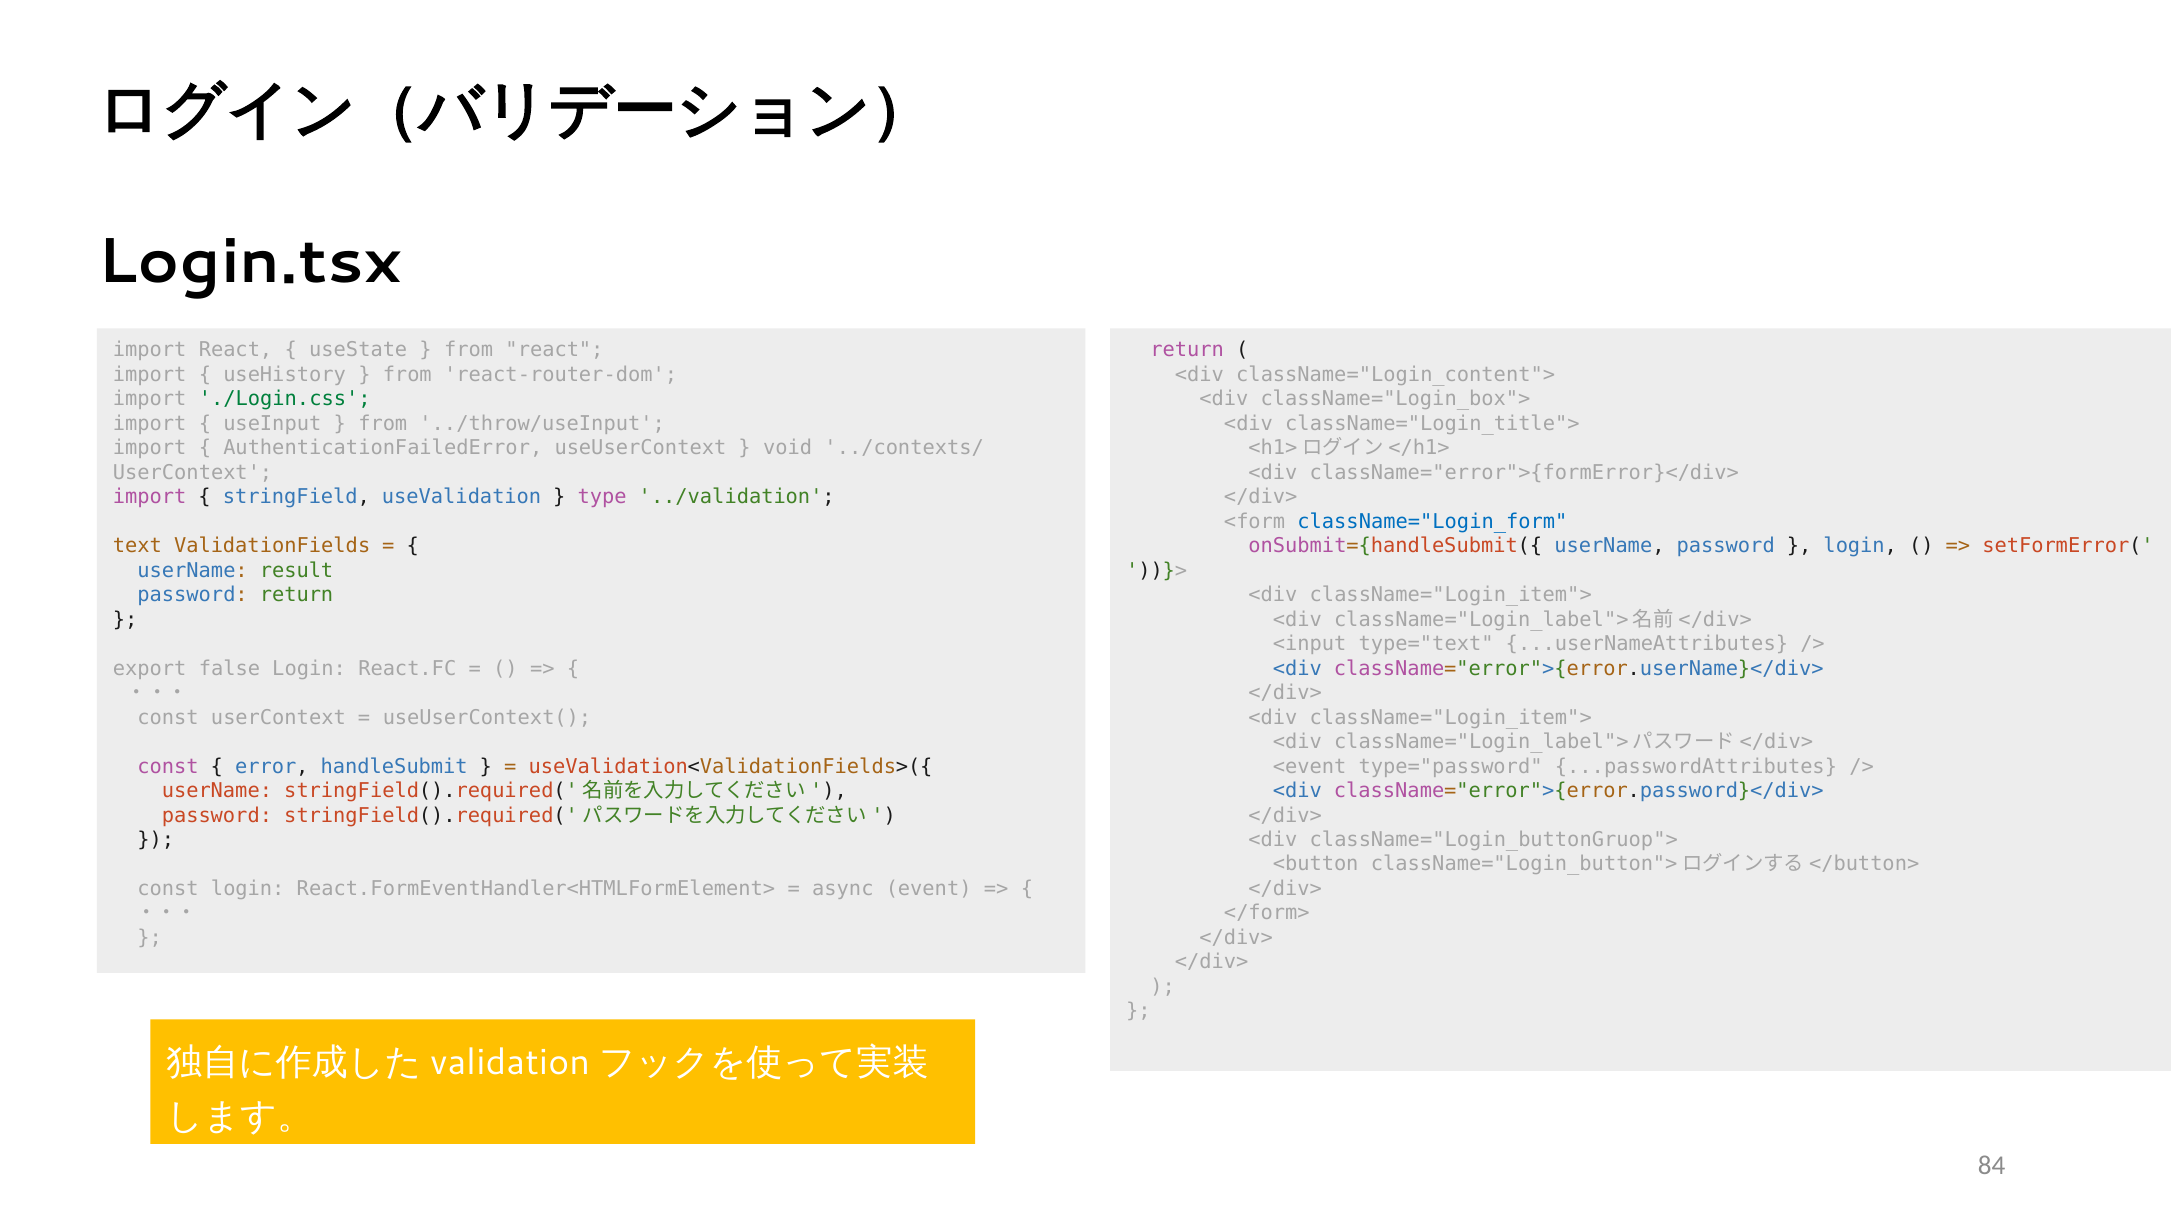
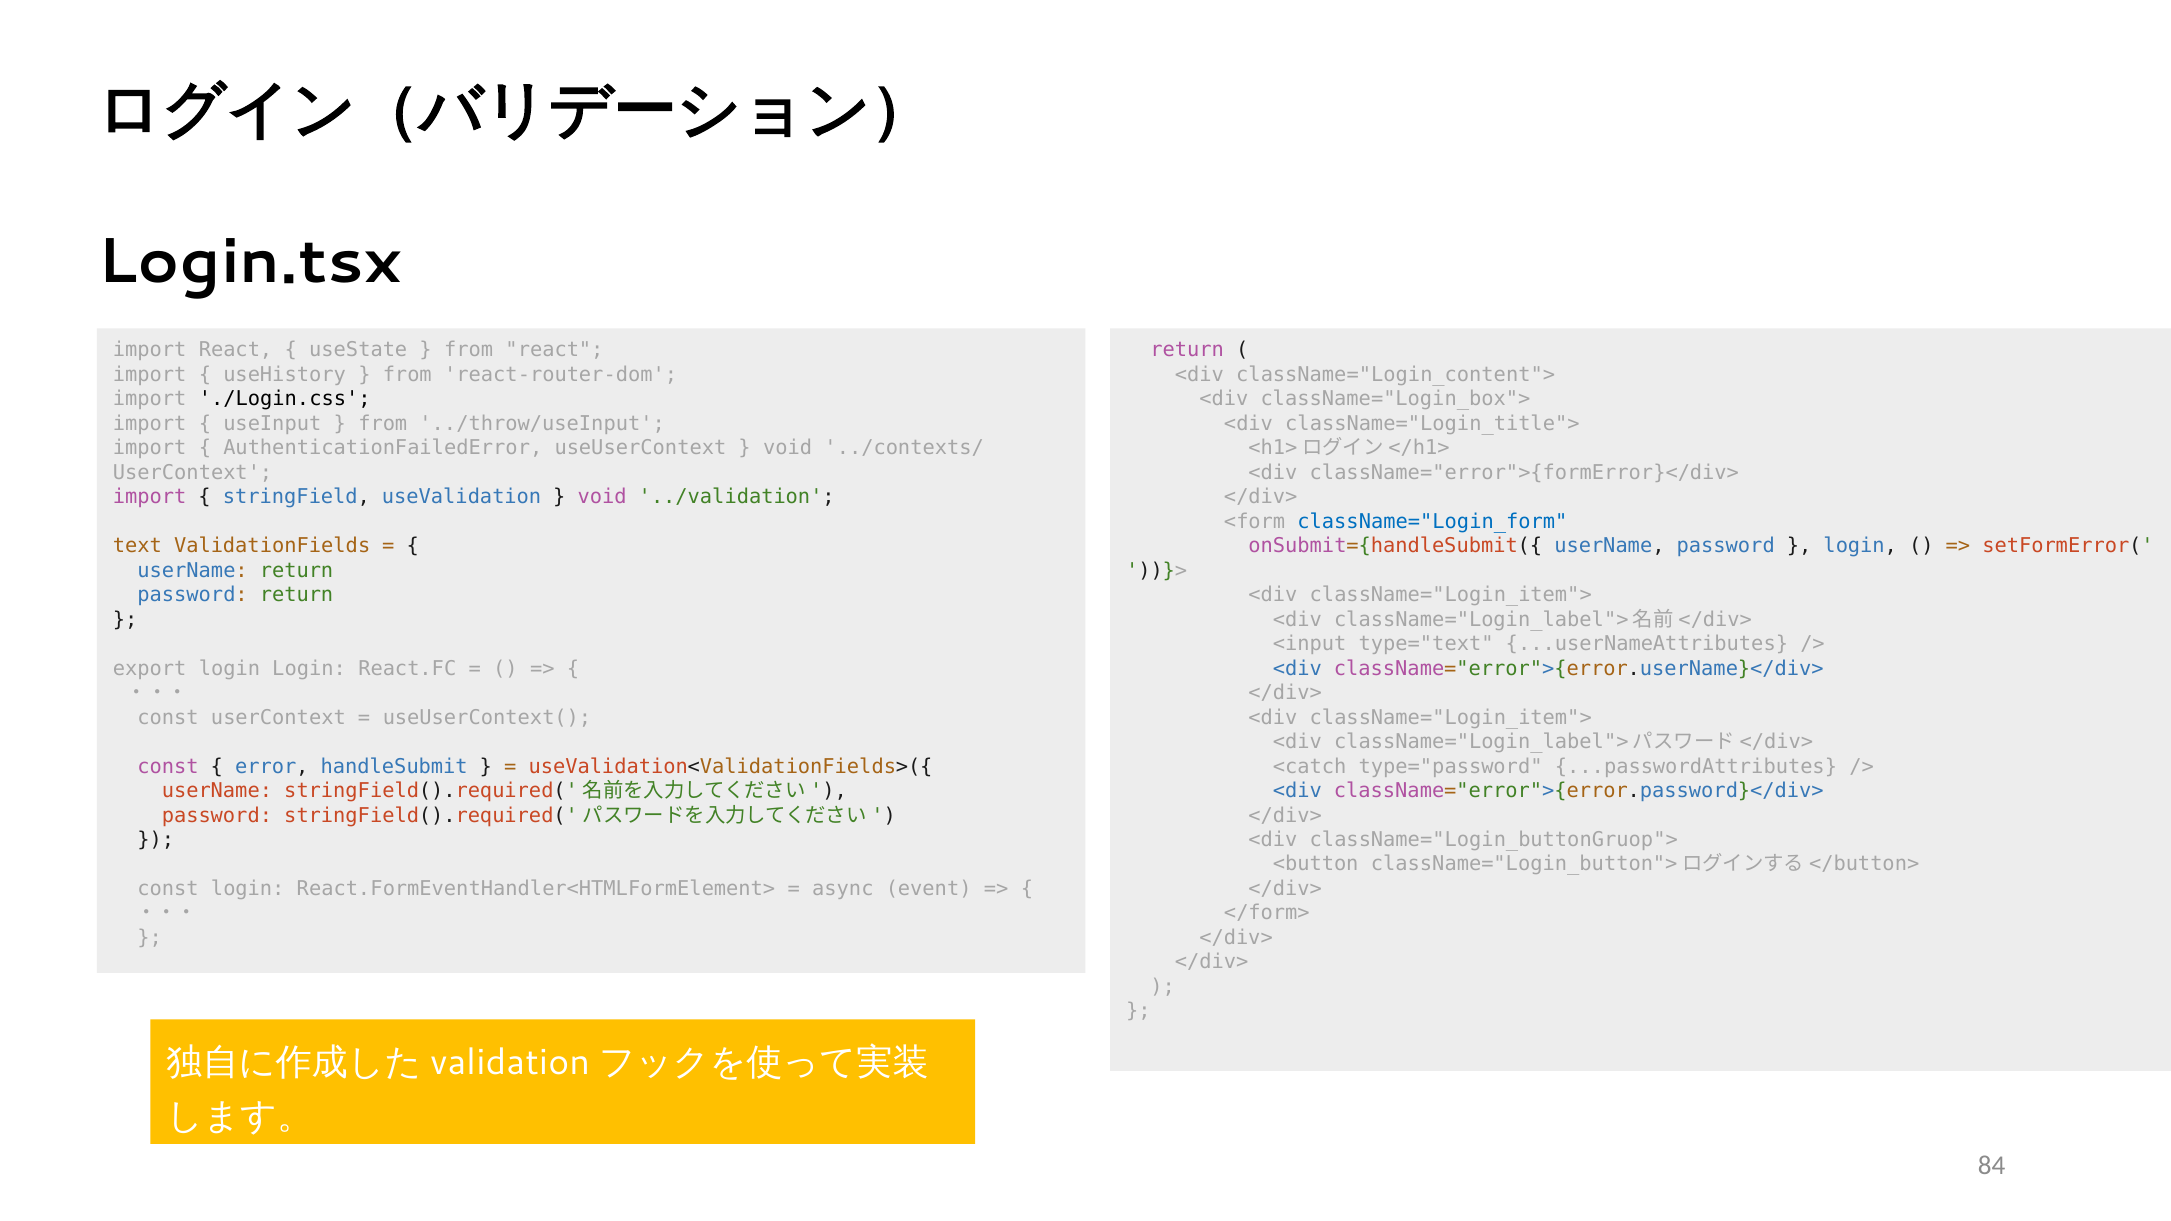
./Login.css colour: green -> black (285, 399)
type: type -> void (602, 497)
userName result: result -> return (297, 571)
export false: false -> login (229, 668)
<event: <event -> <catch (1310, 766)
